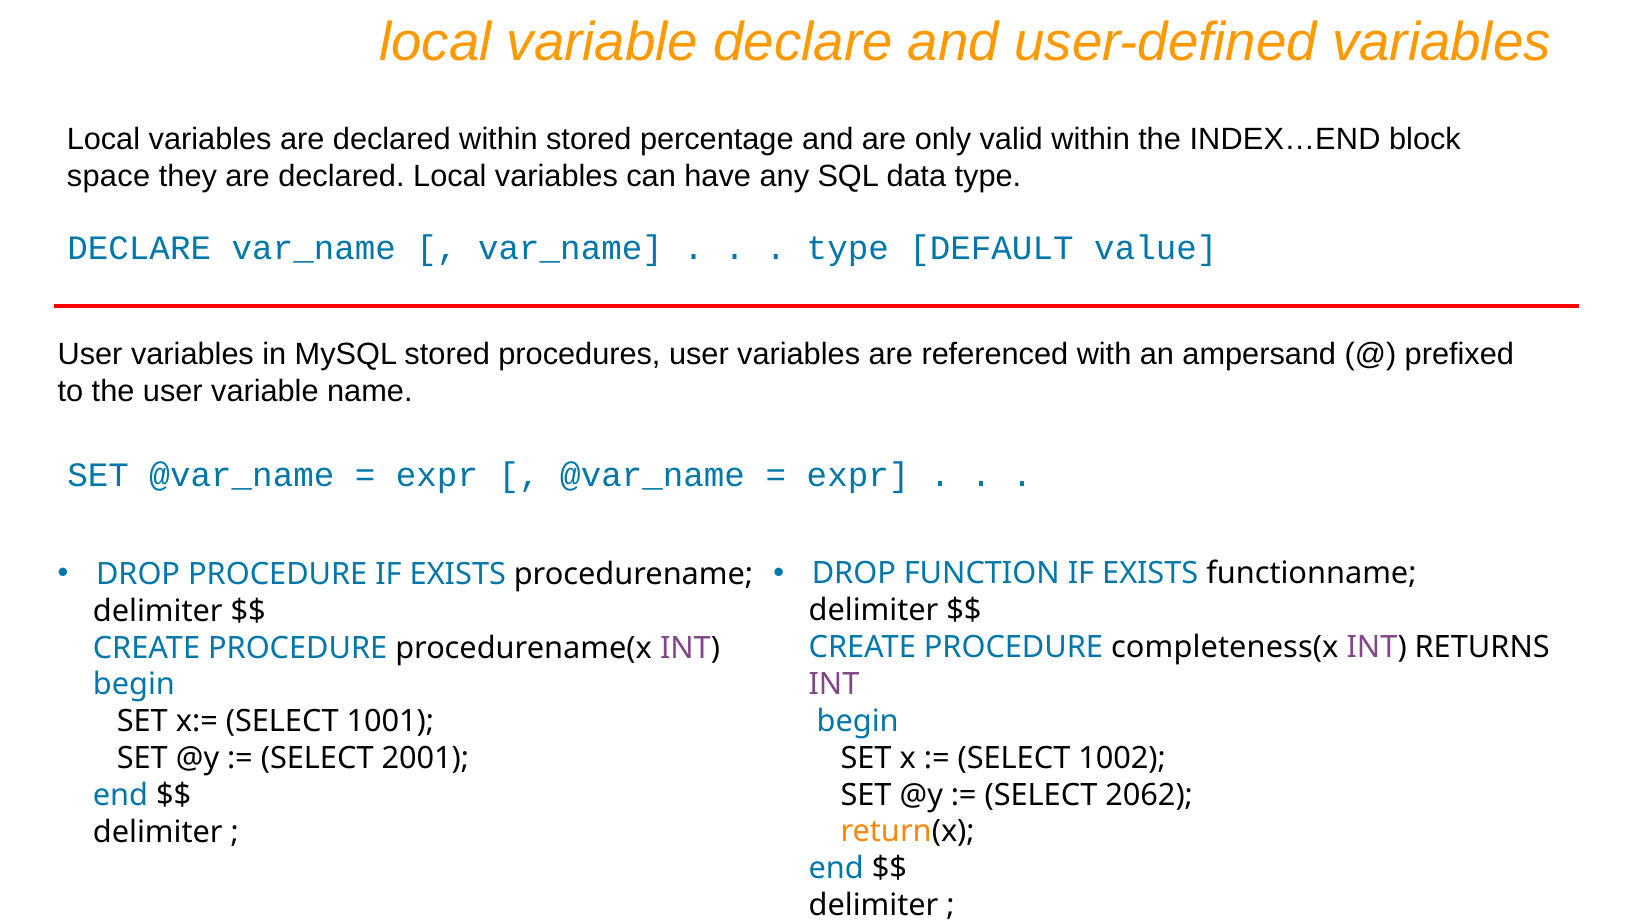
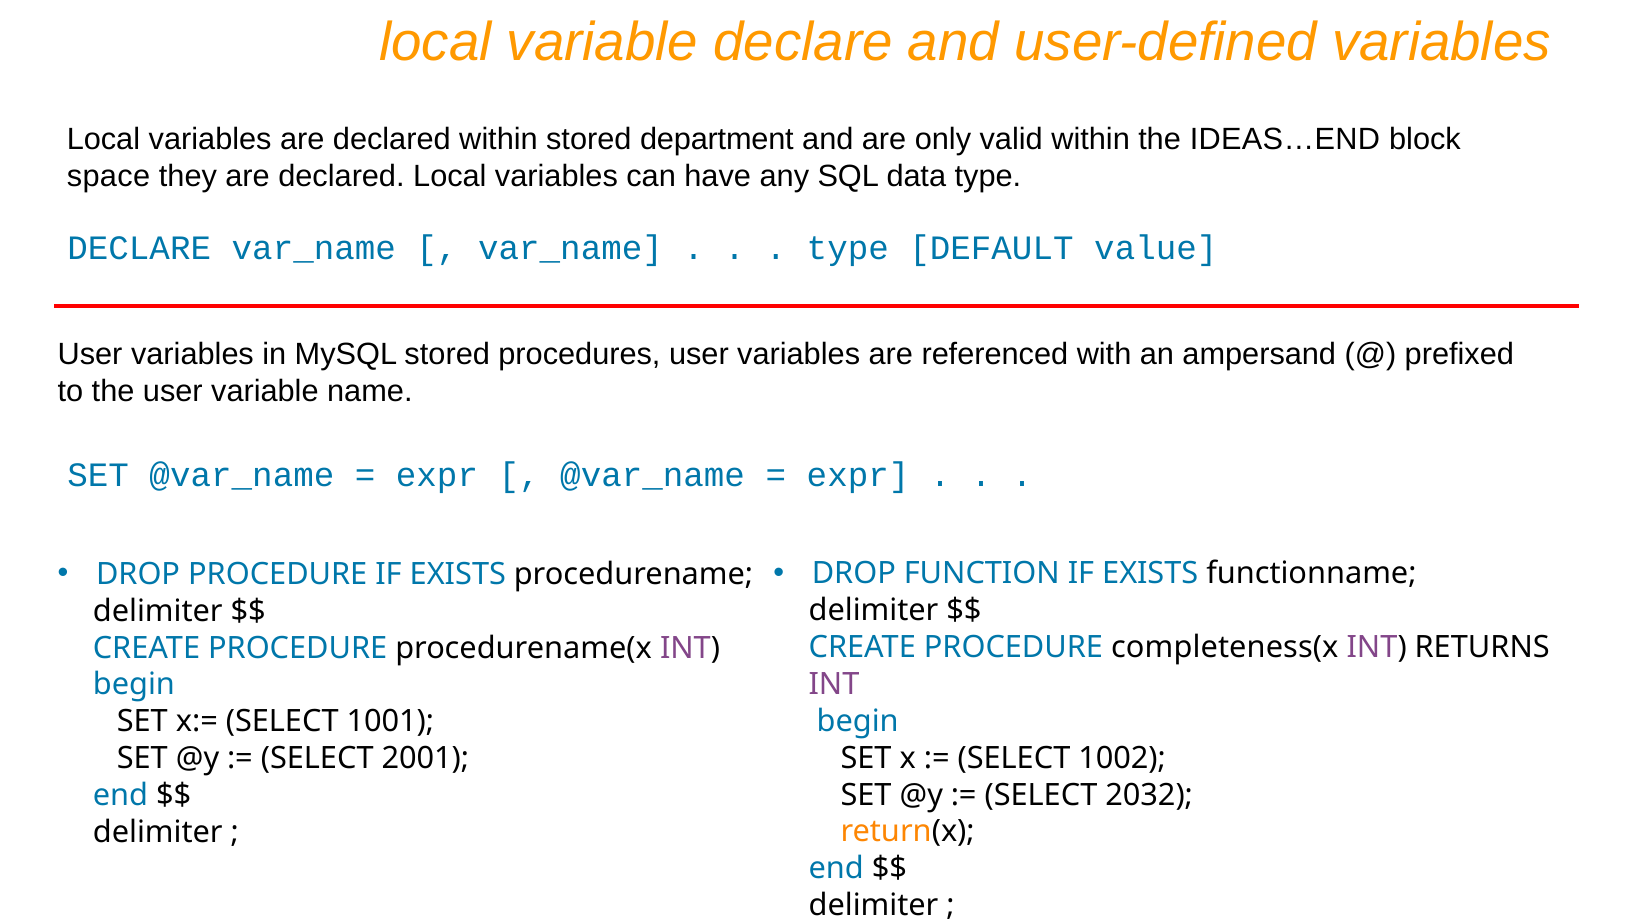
percentage: percentage -> department (717, 139)
INDEX…END: INDEX…END -> IDEAS…END (1285, 139)
2062: 2062 -> 2032 (1149, 795)
